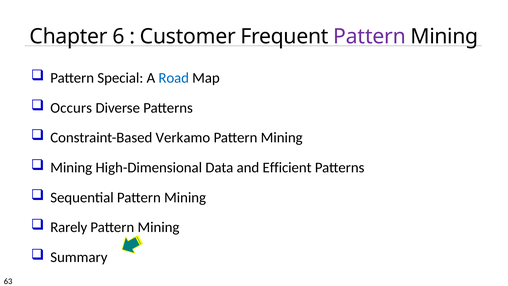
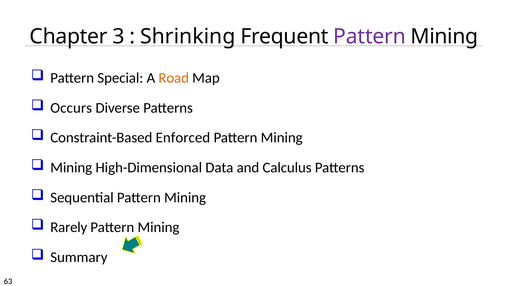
6: 6 -> 3 (119, 36)
Customer: Customer -> Shrinking (188, 36)
Road colour: blue -> orange (174, 78)
Verkamo: Verkamo -> Enforced (183, 138)
Efficient: Efficient -> Calculus (287, 167)
